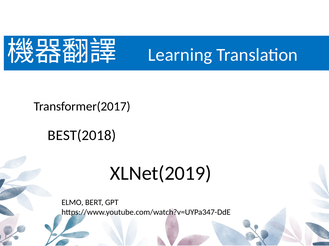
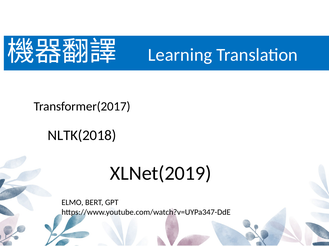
BEST(2018: BEST(2018 -> NLTK(2018 (82, 136)
